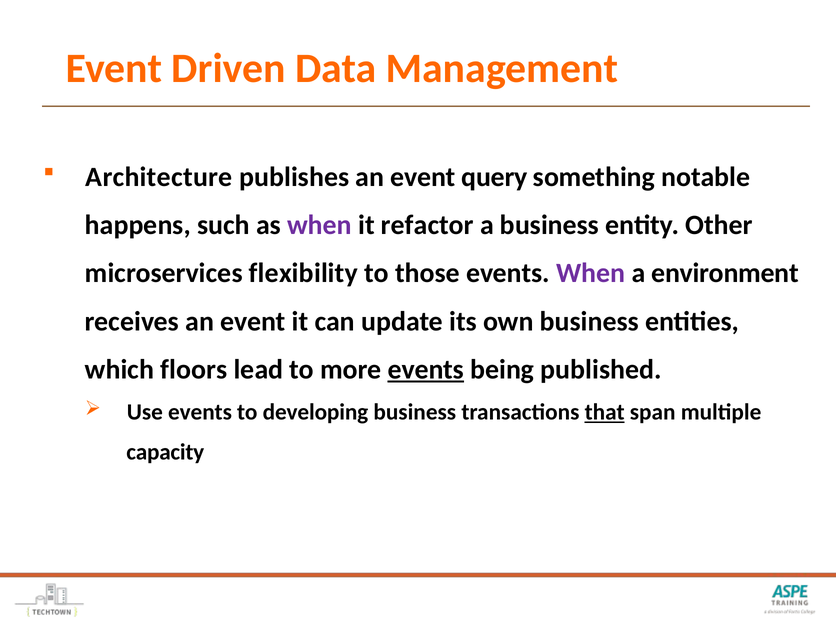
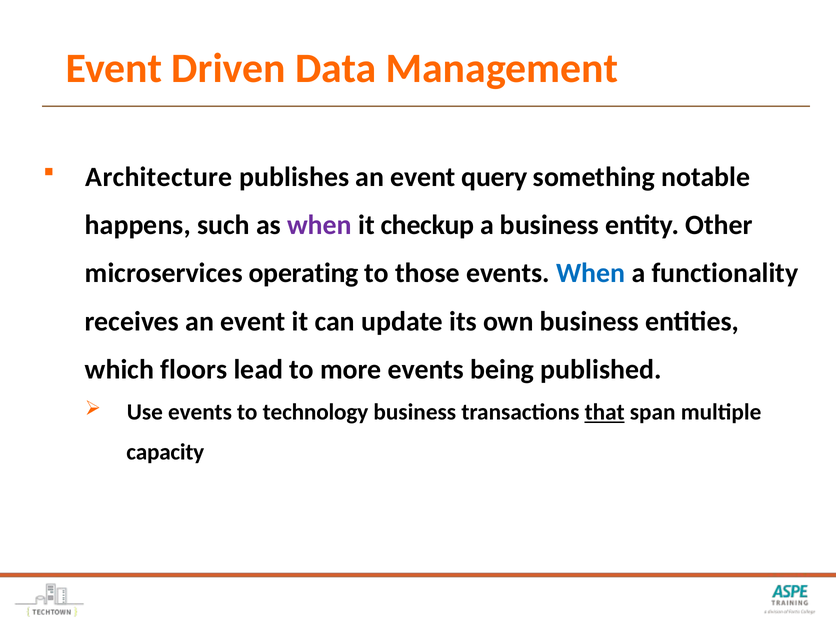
refactor: refactor -> checkup (427, 225)
flexibility: flexibility -> operating (304, 273)
When colour: purple -> blue (591, 273)
environment: environment -> functionality (725, 273)
events underline: present -> none (426, 370)
developing: developing -> technology (316, 412)
